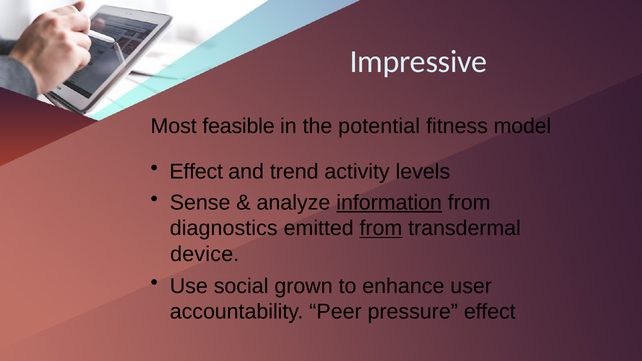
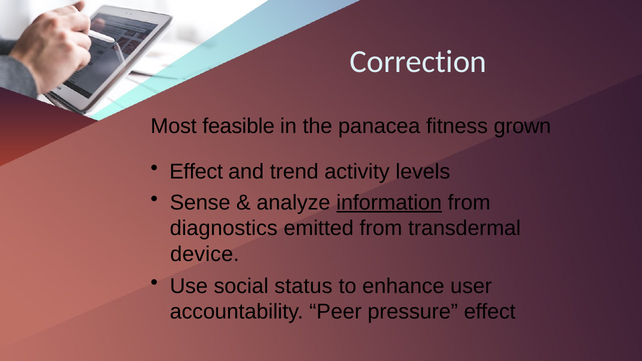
Impressive: Impressive -> Correction (418, 62)
potential: potential -> panacea (379, 126)
model: model -> grown (522, 126)
from underline: present -> none (381, 228)
grown: grown -> status (303, 286)
